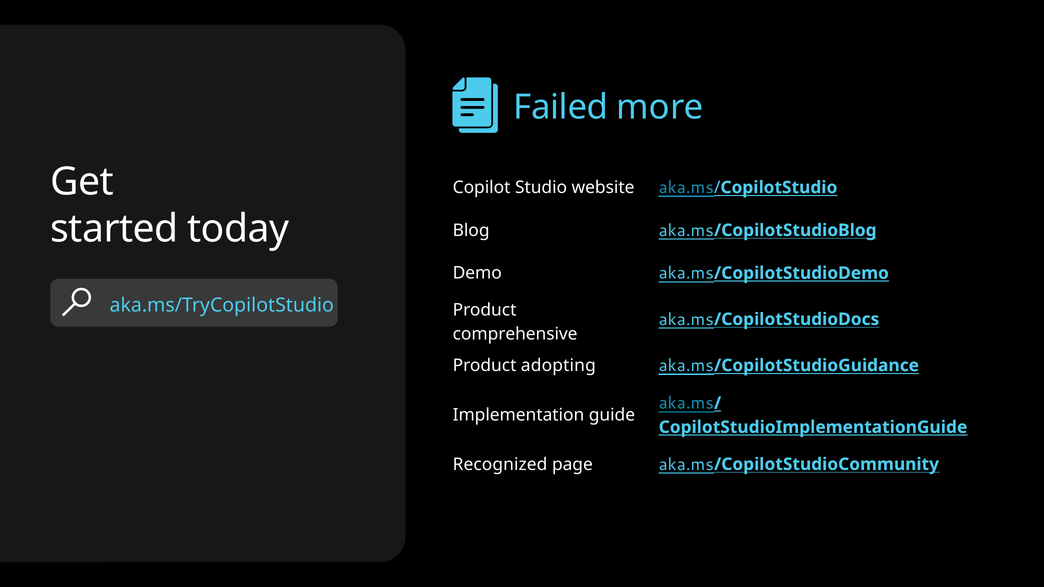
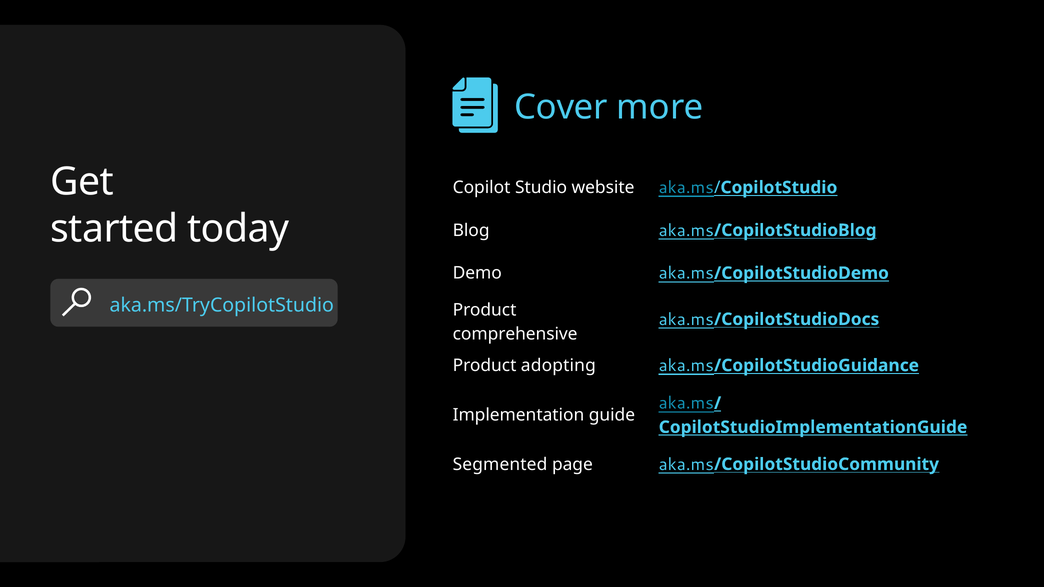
Failed: Failed -> Cover (561, 107)
Recognized: Recognized -> Segmented (500, 465)
